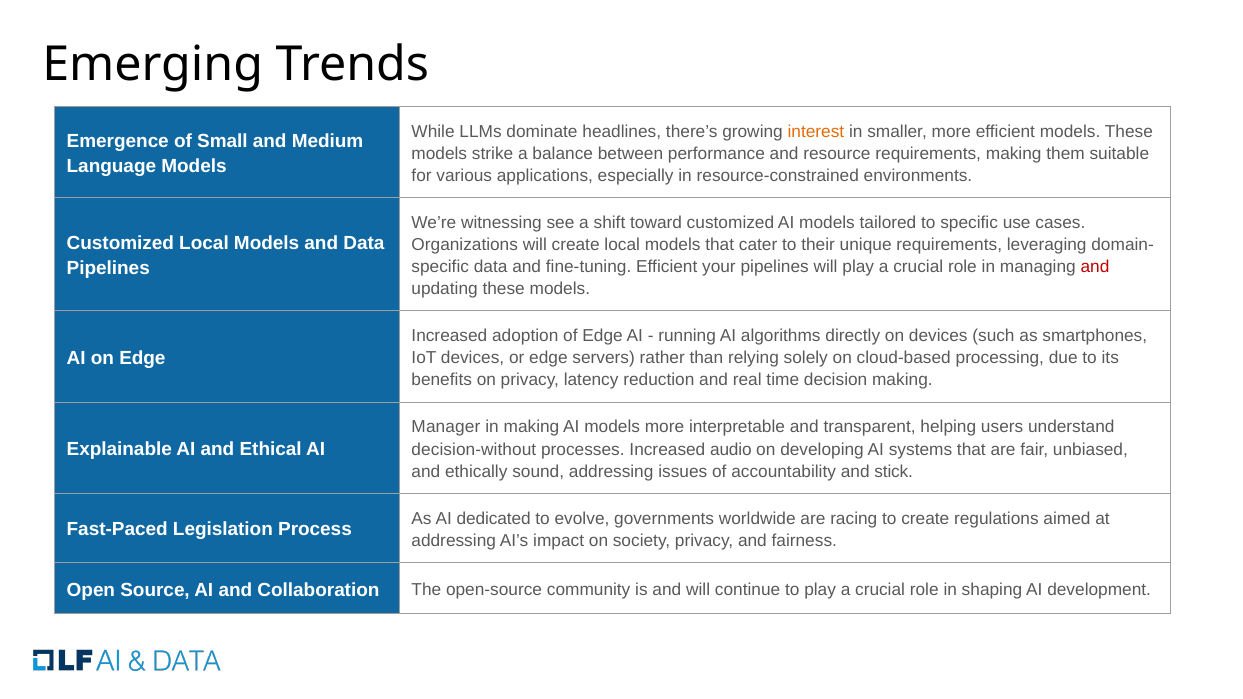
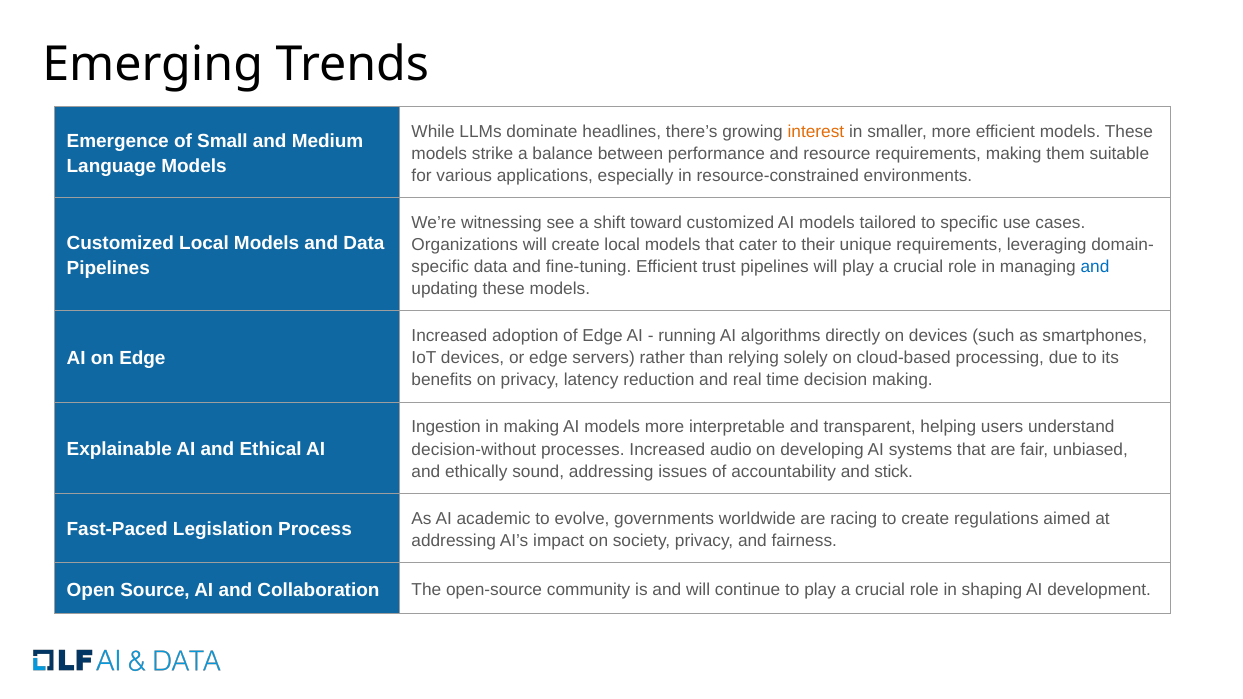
your: your -> trust (719, 267)
and colour: red -> blue (1095, 267)
Manager: Manager -> Ingestion (446, 427)
dedicated: dedicated -> academic (494, 519)
